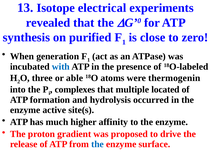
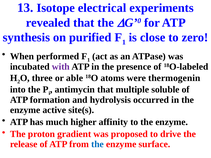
generation: generation -> performed (58, 56)
with colour: blue -> purple (61, 67)
complexes: complexes -> antimycin (75, 90)
located: located -> soluble (165, 90)
